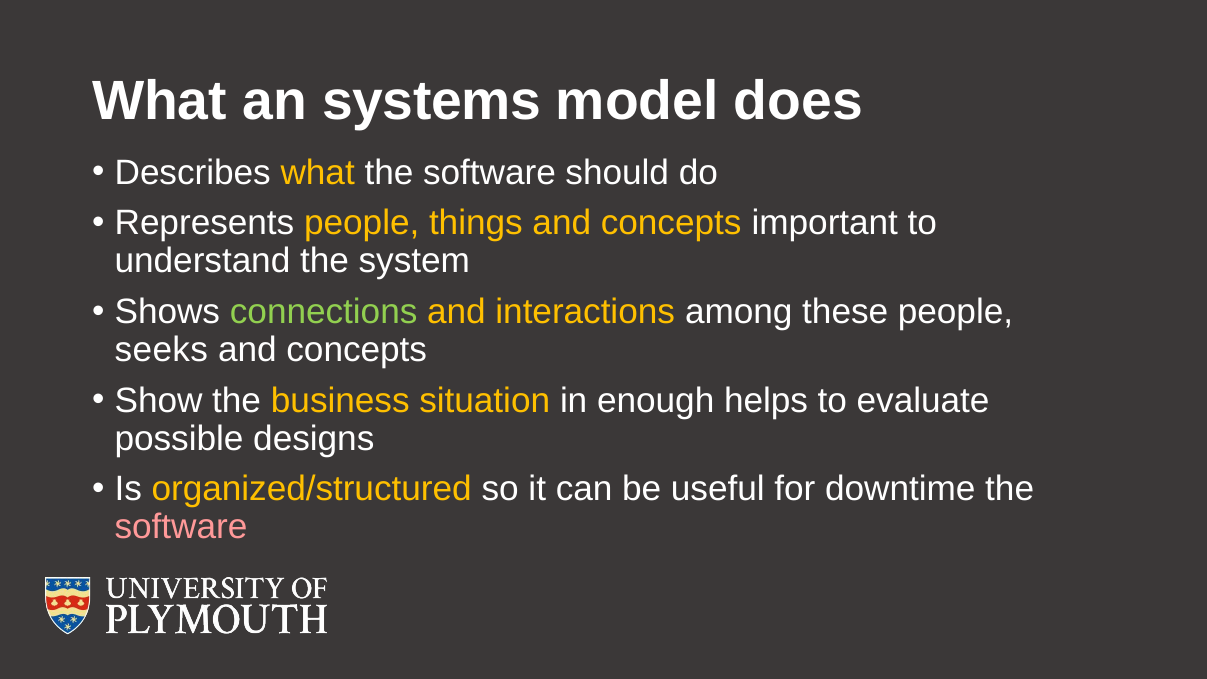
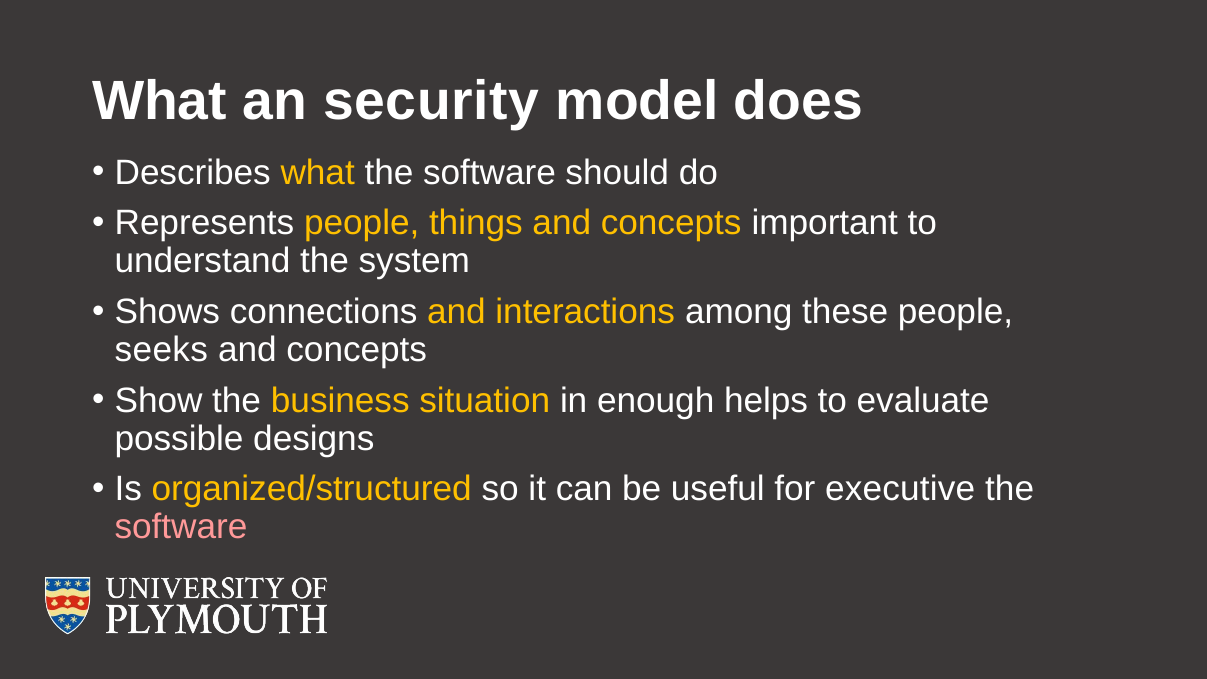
systems: systems -> security (431, 101)
connections colour: light green -> white (324, 312)
downtime: downtime -> executive (900, 489)
